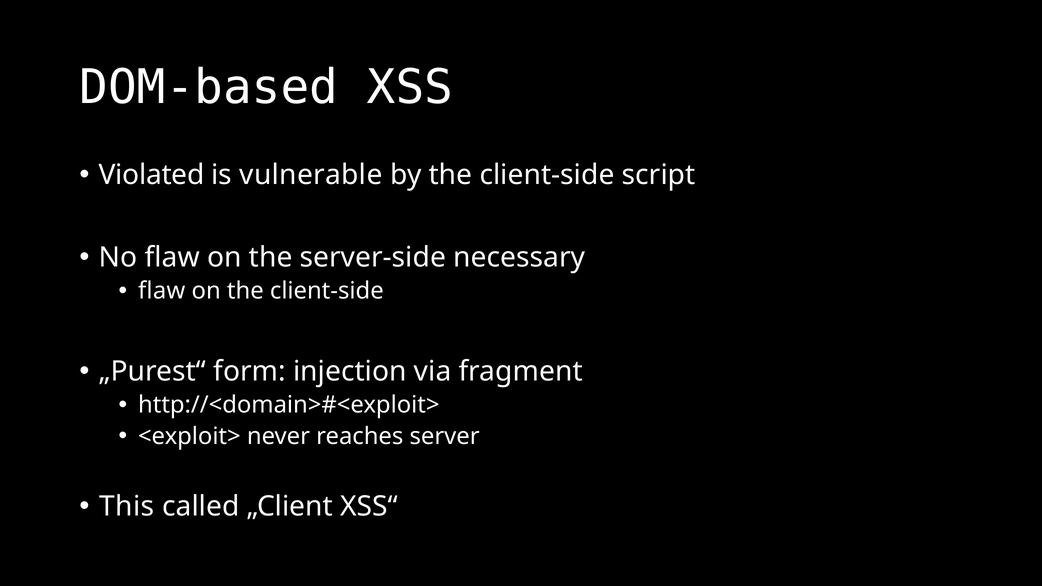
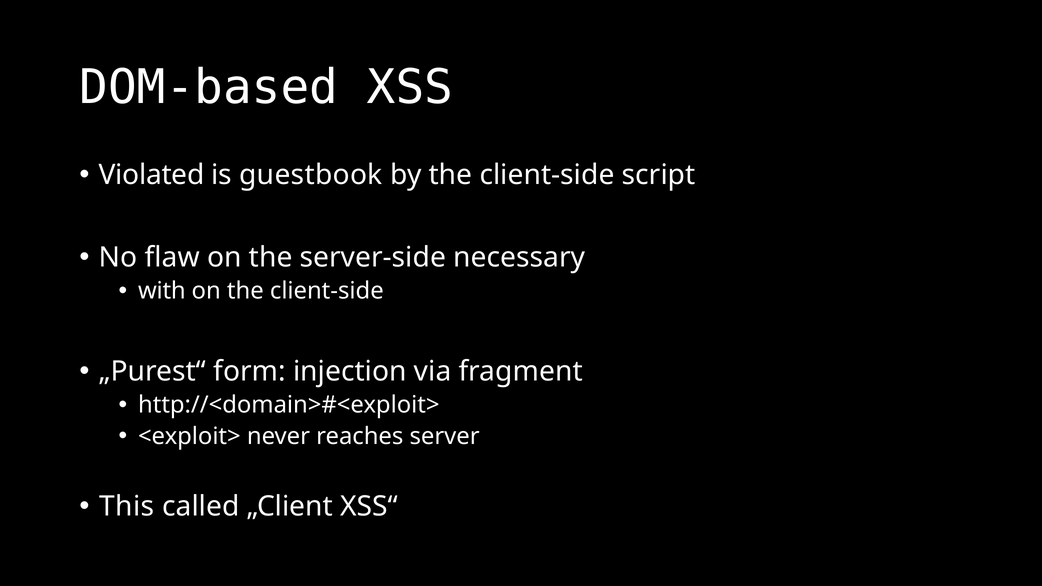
vulnerable: vulnerable -> guestbook (311, 175)
flaw: flaw -> with (162, 291)
